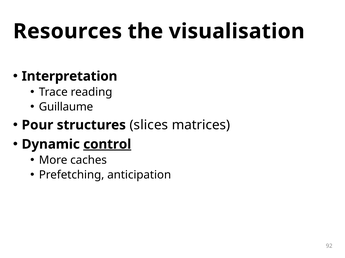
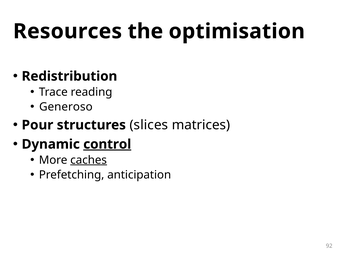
visualisation: visualisation -> optimisation (237, 31)
Interpretation: Interpretation -> Redistribution (69, 76)
Guillaume: Guillaume -> Generoso (66, 107)
caches underline: none -> present (89, 160)
